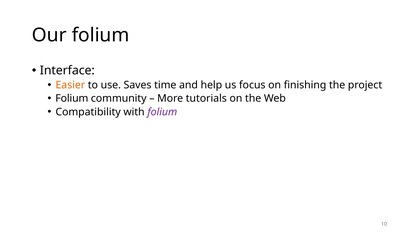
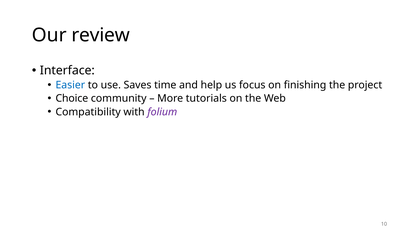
Our folium: folium -> review (101, 35)
Easier colour: orange -> blue (70, 85)
Folium: Folium -> Choice (72, 99)
